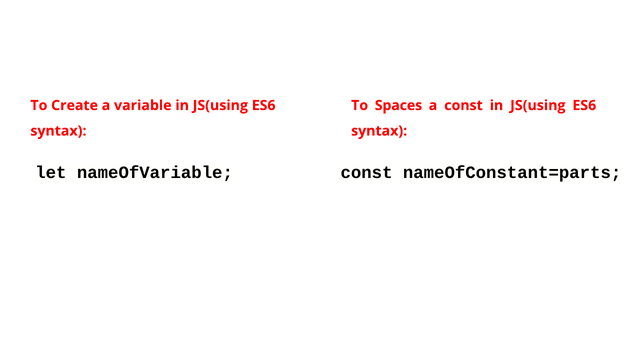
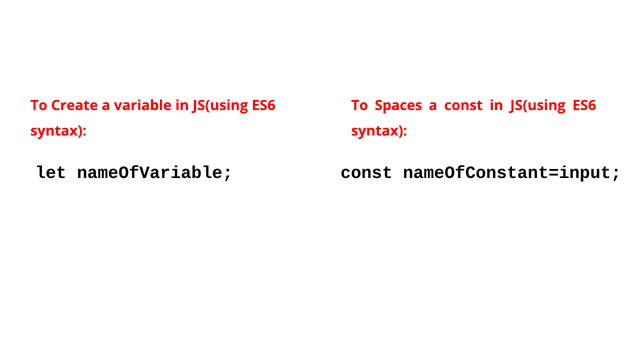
nameOfConstant=parts: nameOfConstant=parts -> nameOfConstant=input (512, 173)
